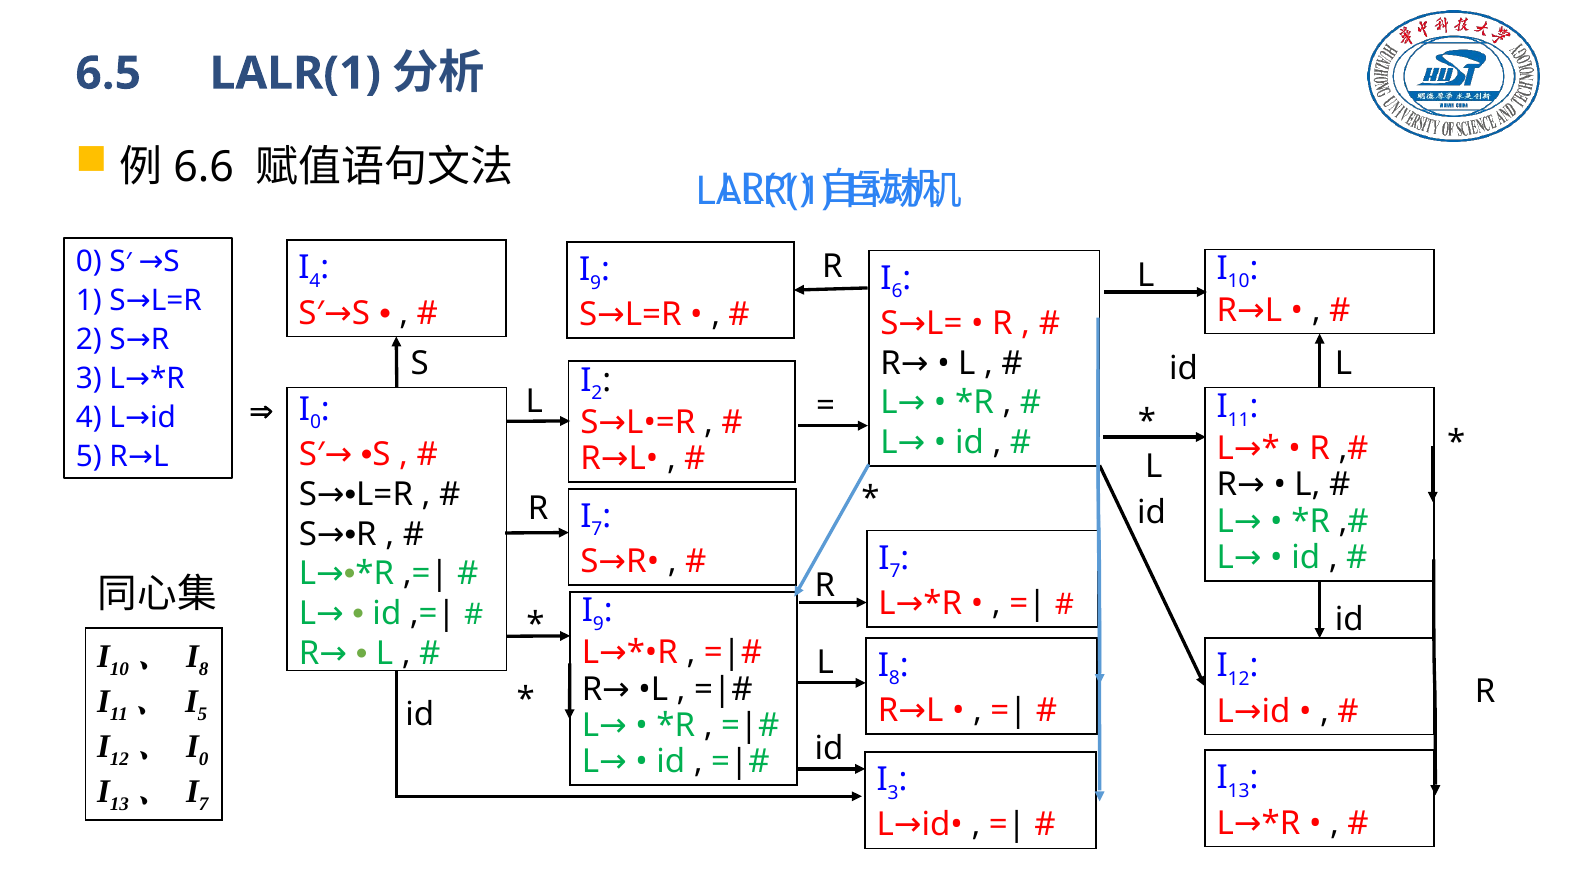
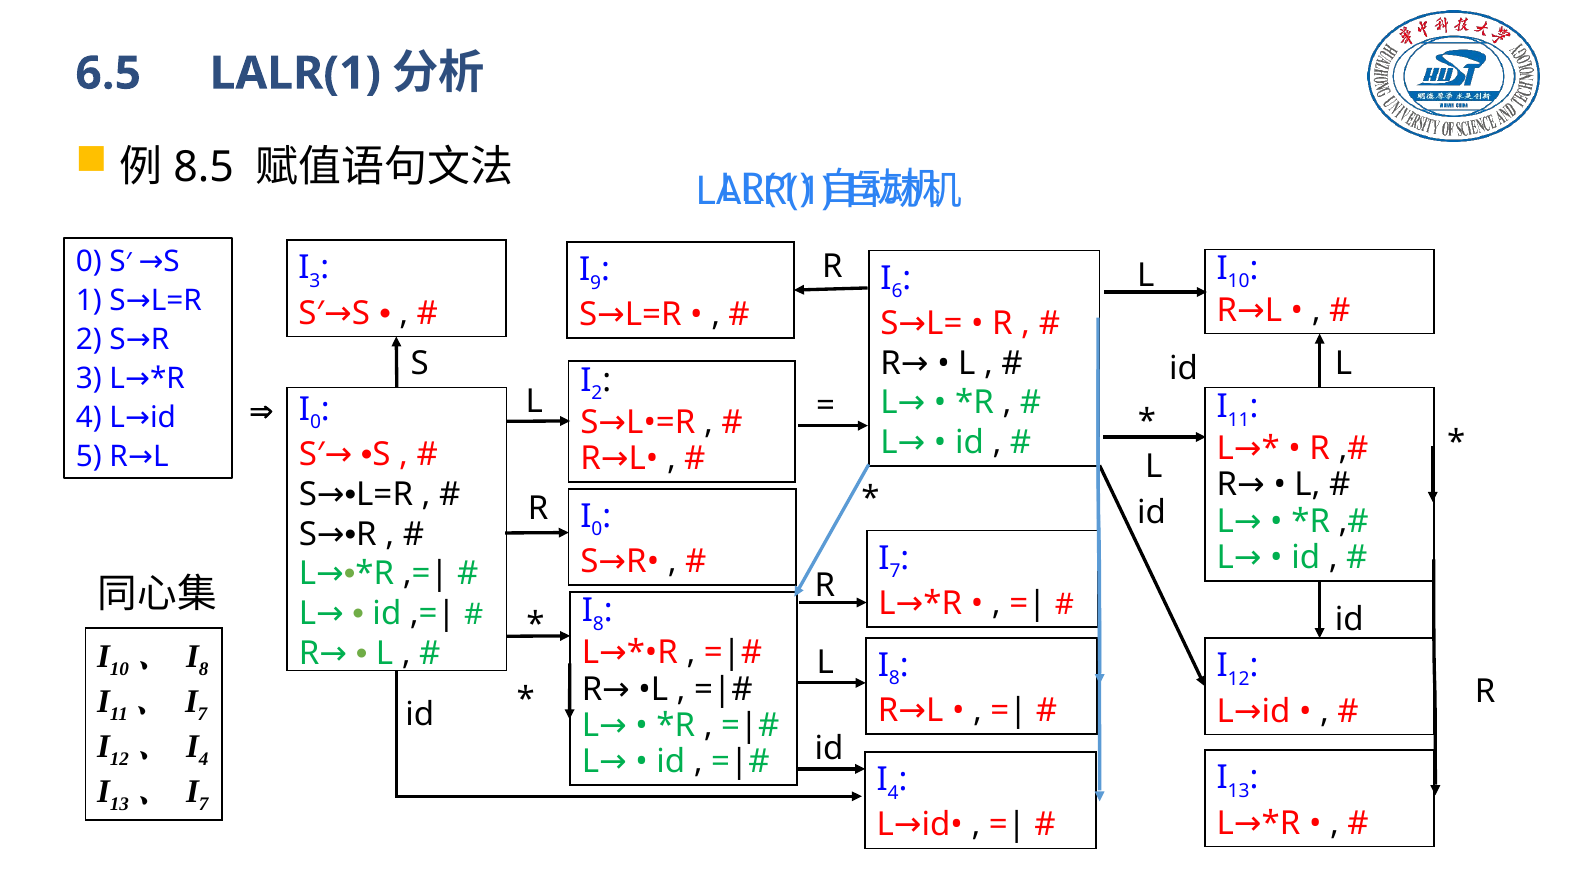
6.6: 6.6 -> 8.5 (204, 168)
4: 4 -> 3 (315, 281)
7: 7 -> 0 (597, 530)
9: 9 -> 8 (598, 624)
5: 5 -> 7 (203, 714)
0: 0 -> 4 (204, 759)
3: 3 -> 4 (893, 793)
